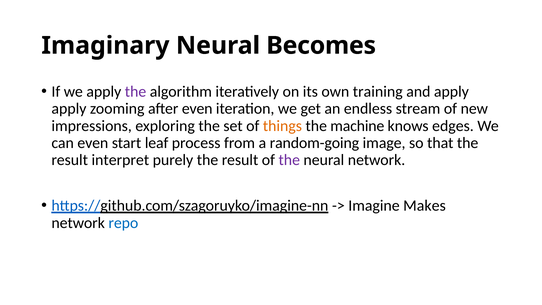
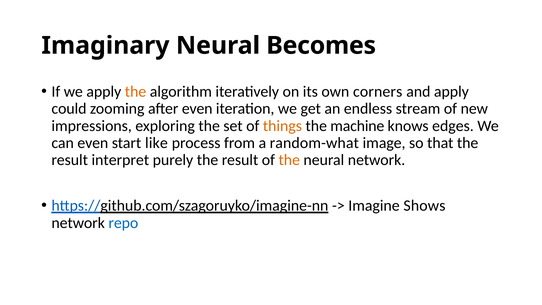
the colour: purple -> orange (136, 92)
training: training -> corners (378, 92)
apply: apply -> could (69, 109)
leaf: leaf -> like (156, 143)
random-going: random-going -> random-what (314, 143)
the colour: purple -> orange (289, 160)
Makes: Makes -> Shows (424, 206)
